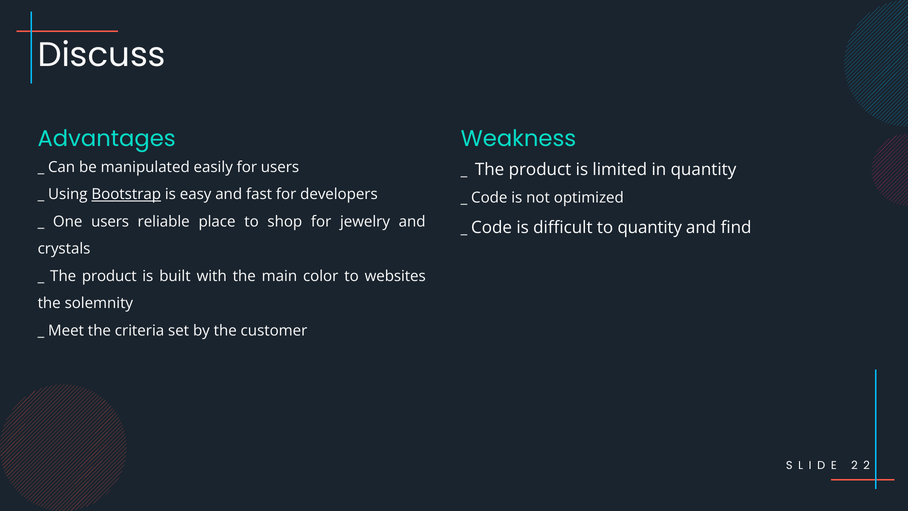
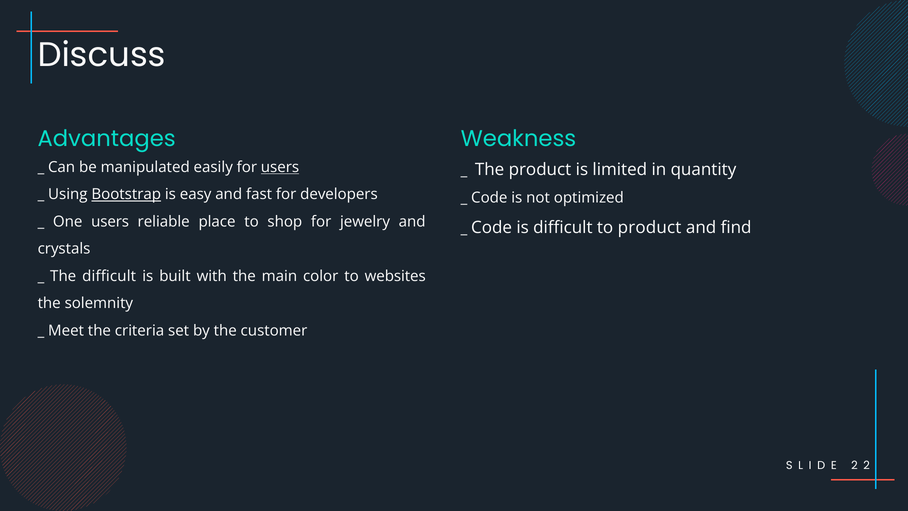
users underline: none -> present (280, 167)
to quantity: quantity -> product (650, 227)
product: product -> difficult (109, 276)
